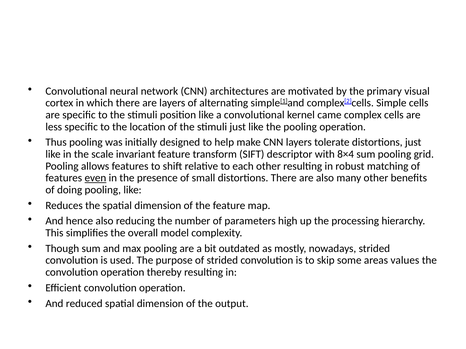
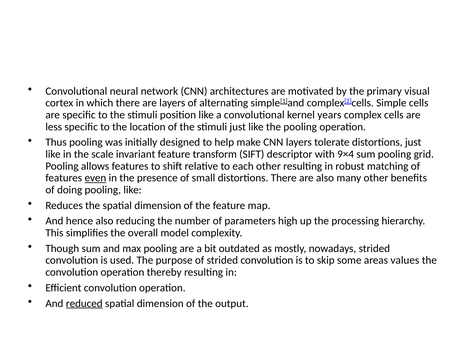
came: came -> years (329, 115)
8×4: 8×4 -> 9×4 (346, 154)
reduced underline: none -> present (84, 304)
